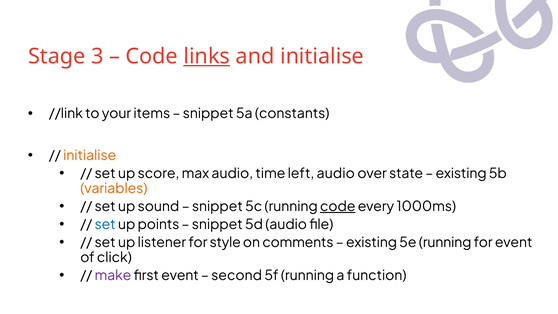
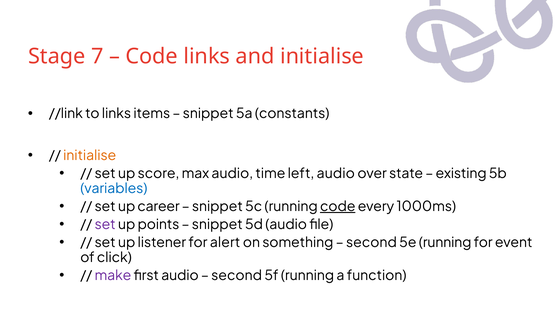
3: 3 -> 7 (97, 56)
links underline: present -> none (207, 56)
to your: your -> links (116, 114)
variables colour: orange -> blue (114, 188)
sound: sound -> career (159, 206)
set colour: blue -> purple (105, 224)
style: style -> alert (225, 242)
comments: comments -> something (298, 242)
existing: existing -> second (371, 242)
first event: event -> audio (180, 275)
